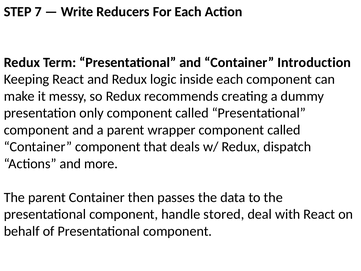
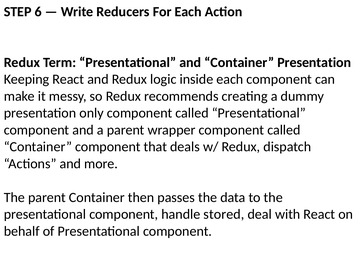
7: 7 -> 6 (38, 12)
Container Introduction: Introduction -> Presentation (314, 62)
